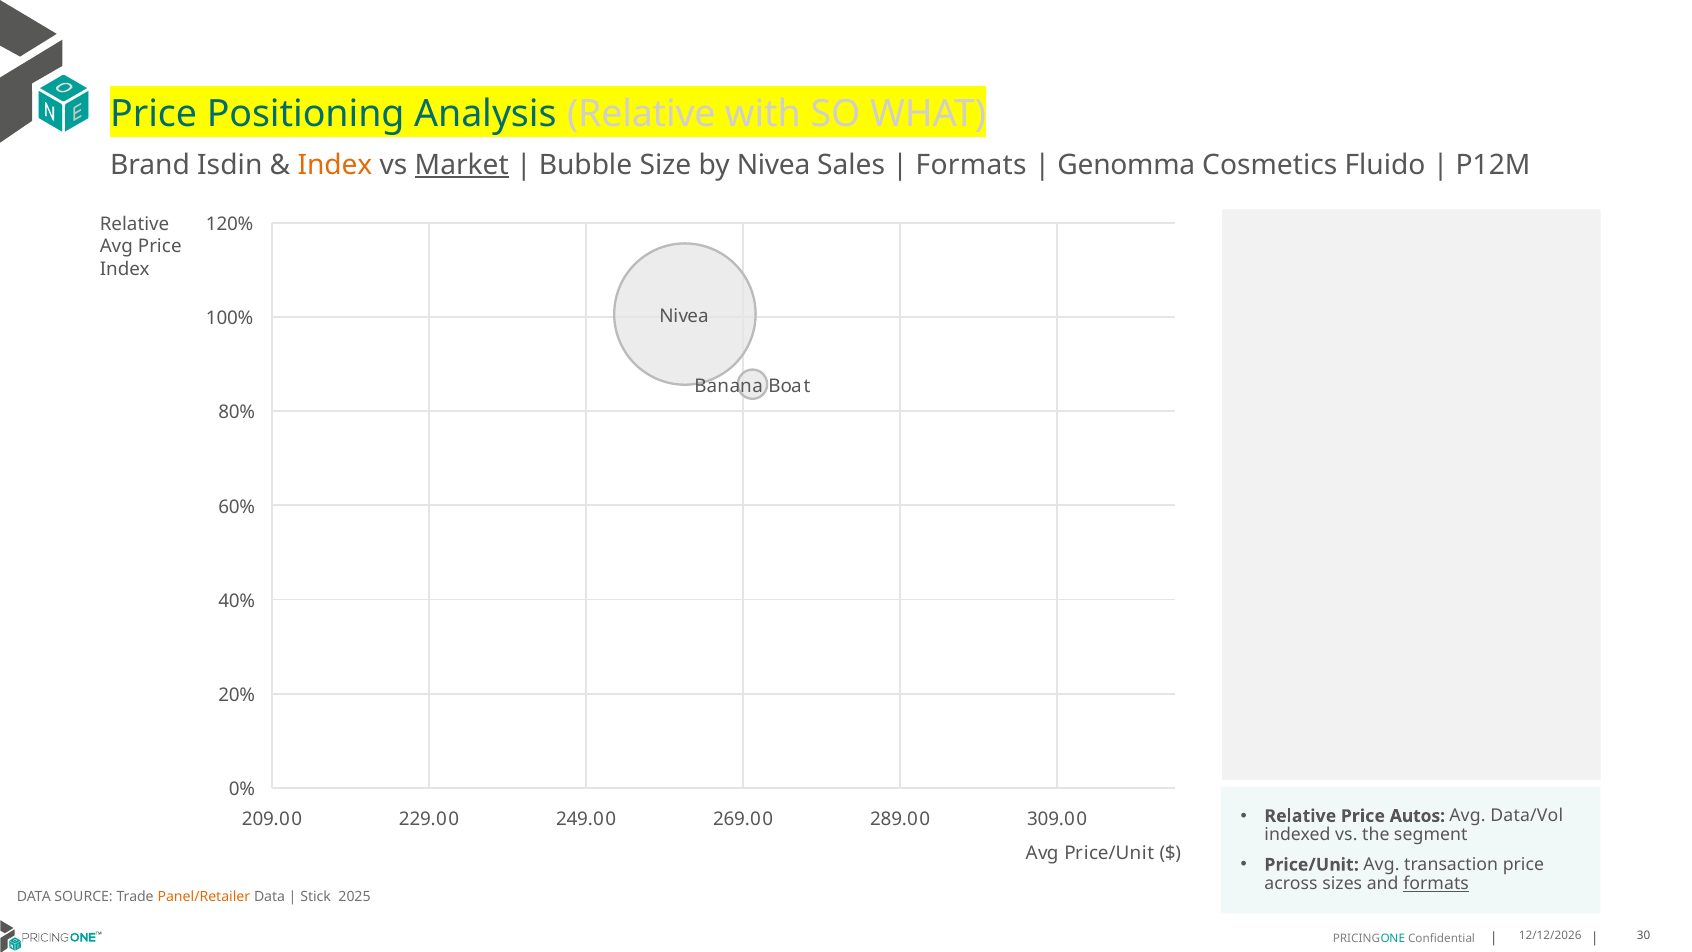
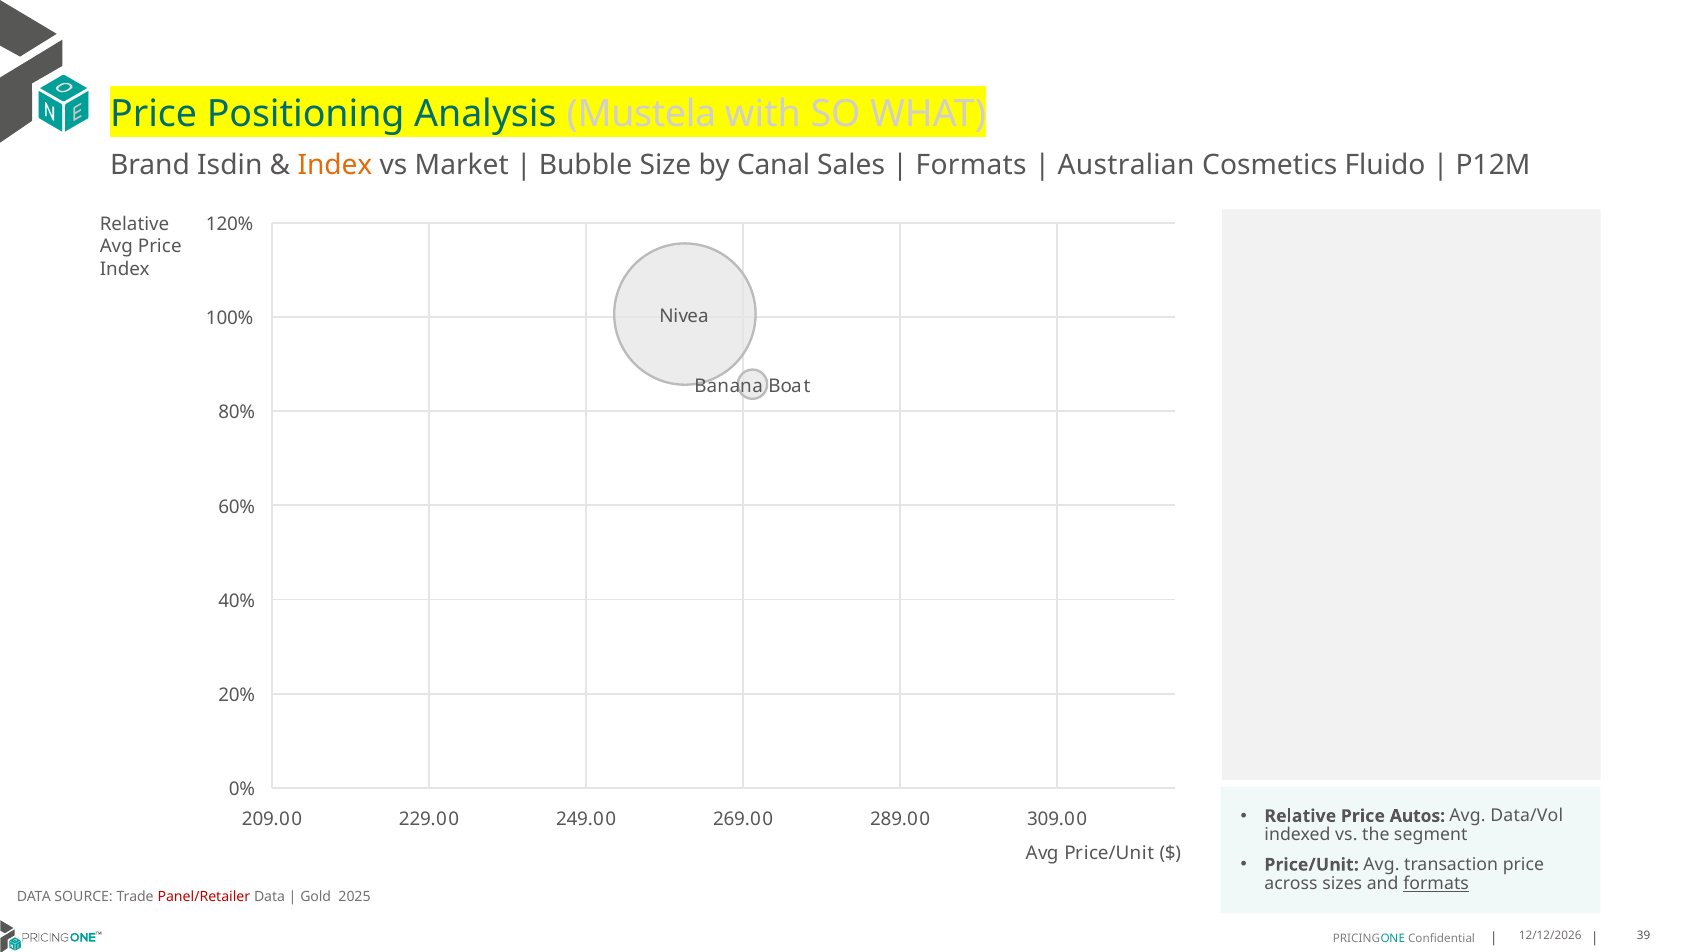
Analysis Relative: Relative -> Mustela (641, 114)
Market underline: present -> none (462, 165)
by Nivea: Nivea -> Canal (774, 165)
Genomma: Genomma -> Australian (1126, 165)
Panel/Retailer colour: orange -> red (204, 896)
Stick: Stick -> Gold (316, 896)
30: 30 -> 39 (1644, 936)
